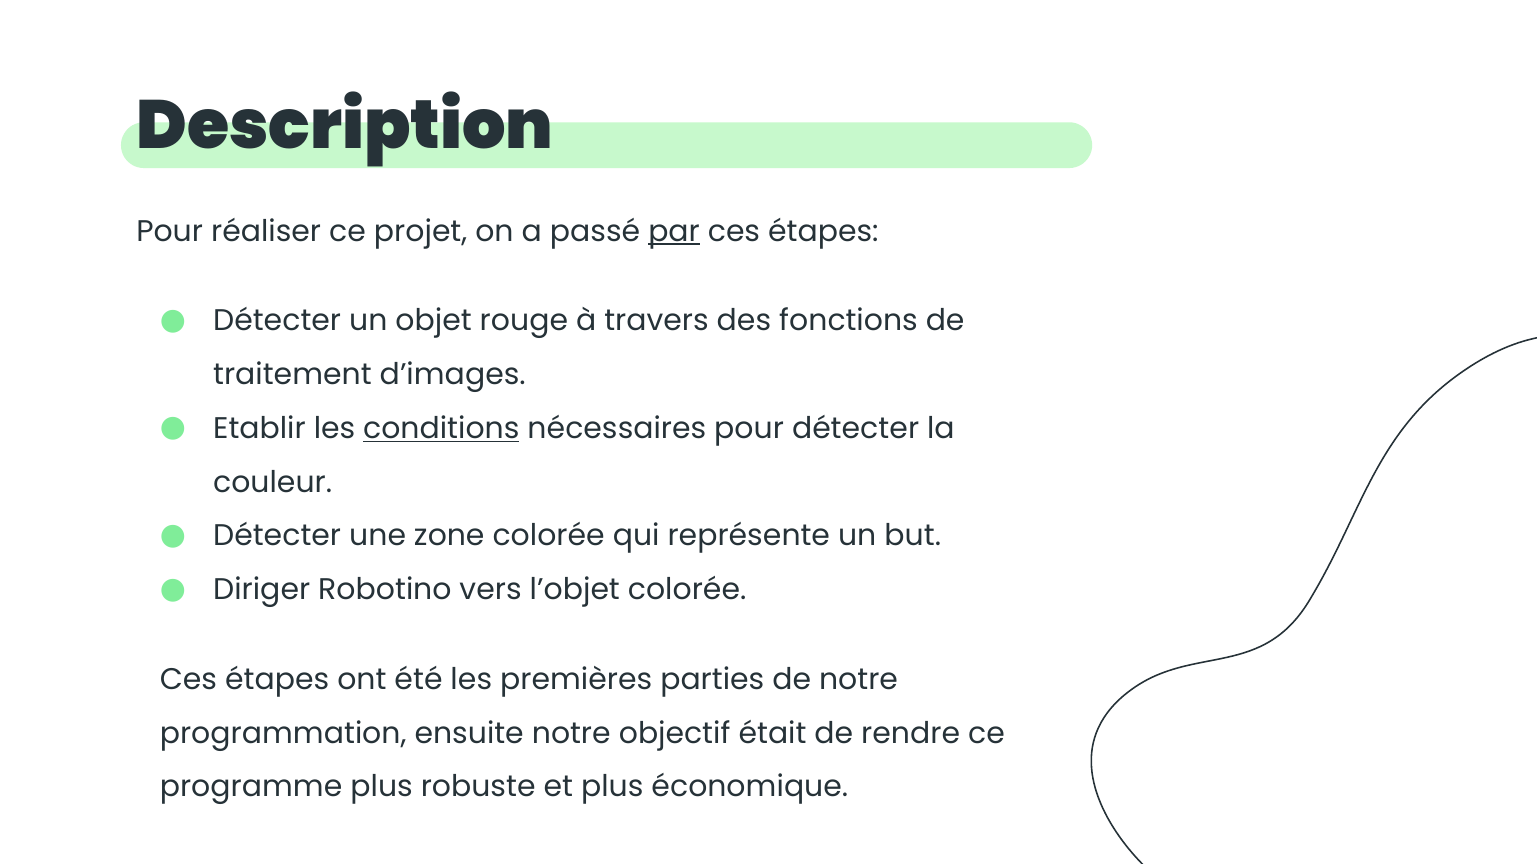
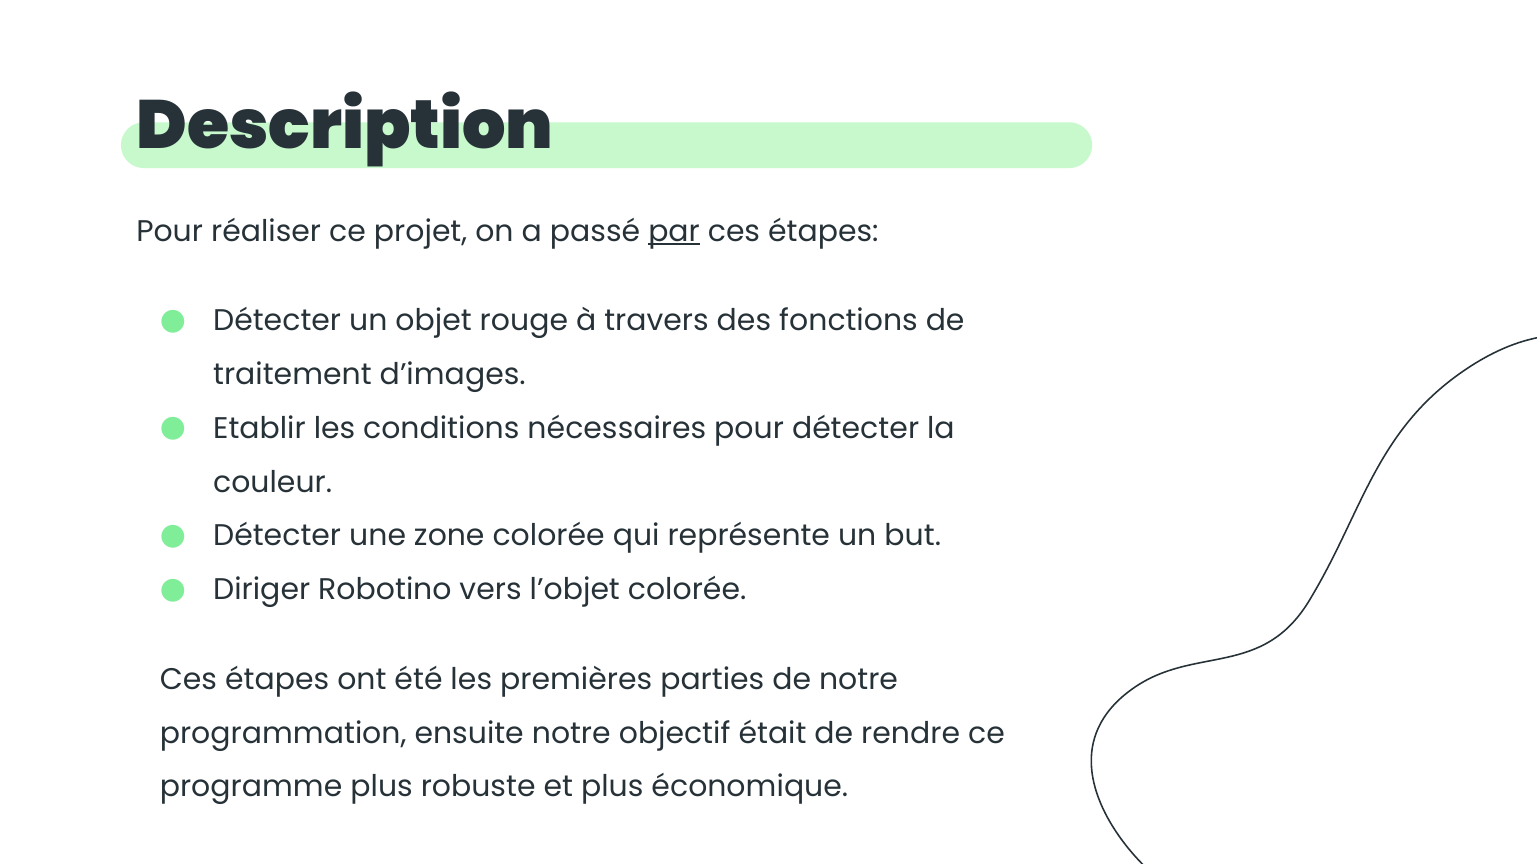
conditions underline: present -> none (441, 429)
